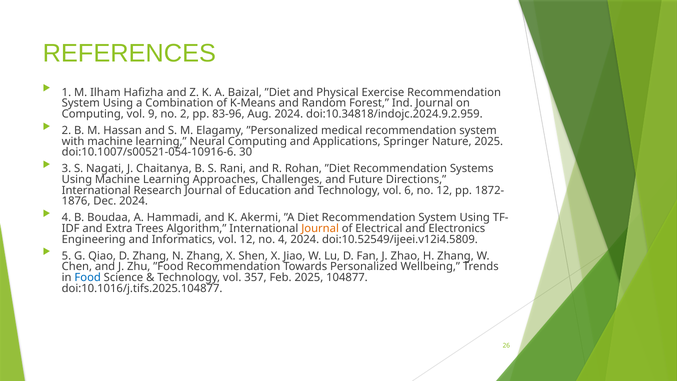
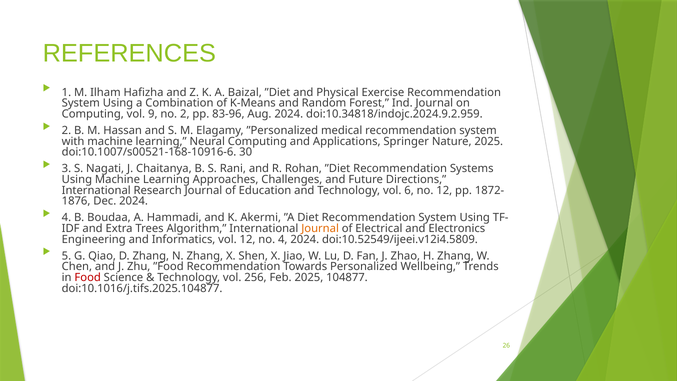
doi:10.1007/s00521-054-10916-6: doi:10.1007/s00521-054-10916-6 -> doi:10.1007/s00521-168-10916-6 (149, 152)
Food colour: blue -> red (88, 277)
357: 357 -> 256 (255, 277)
